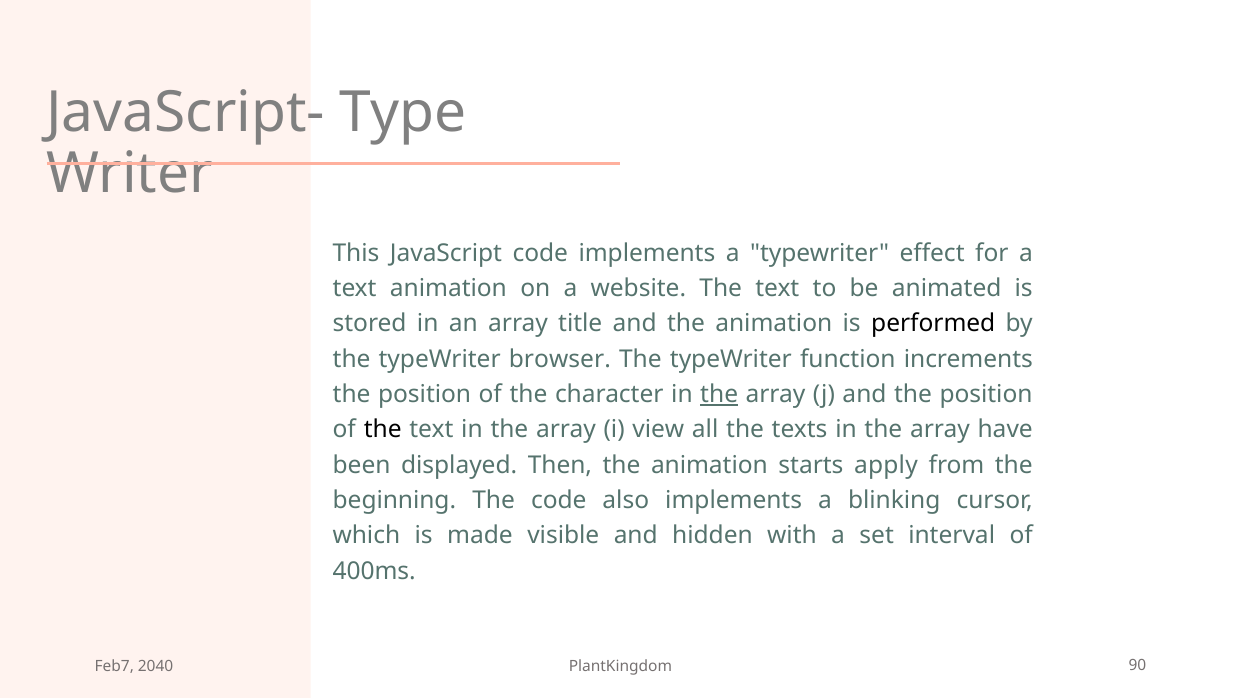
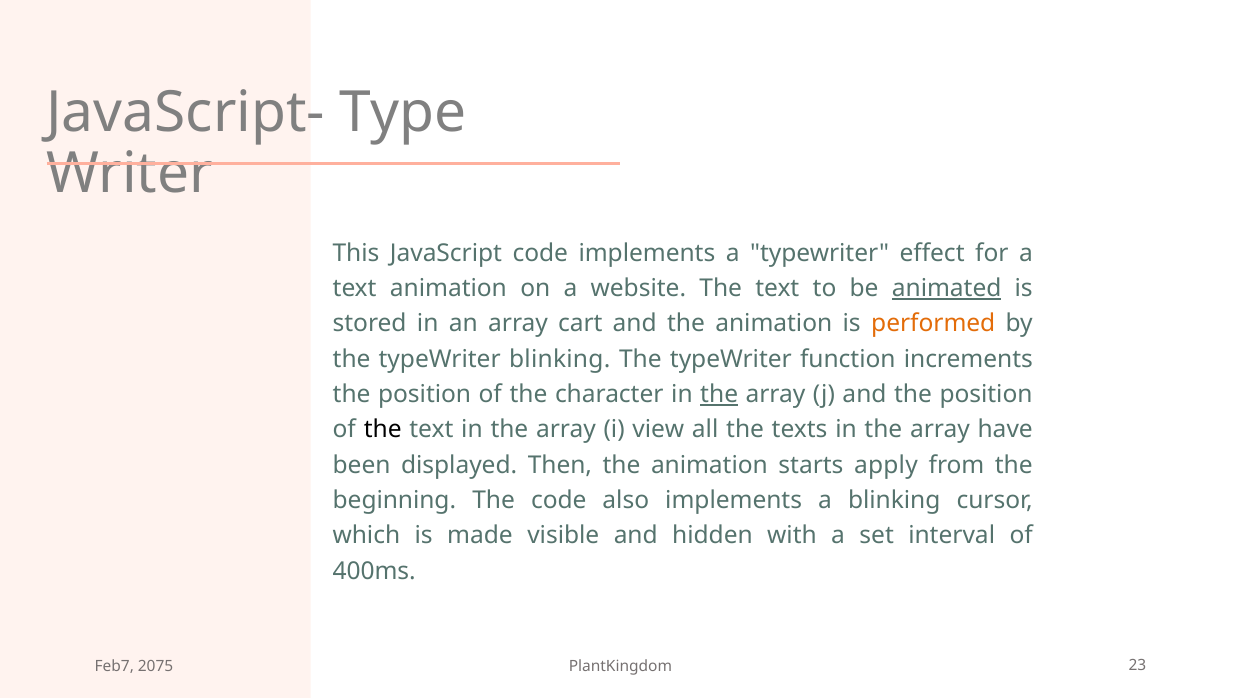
animated underline: none -> present (947, 288)
title: title -> cart (580, 324)
performed colour: black -> orange (933, 324)
typeWriter browser: browser -> blinking (560, 359)
2040: 2040 -> 2075 (156, 667)
90: 90 -> 23 (1138, 665)
